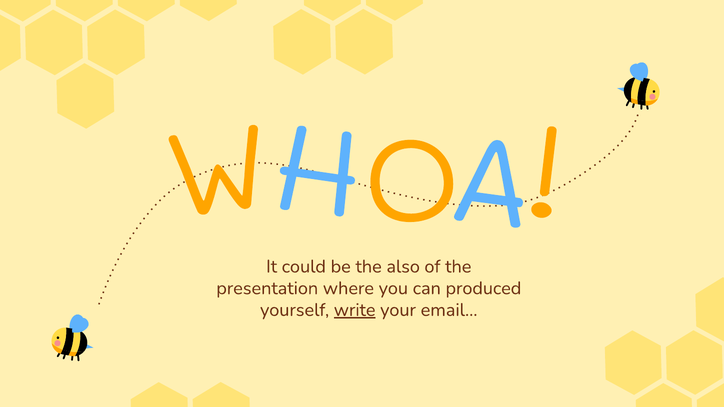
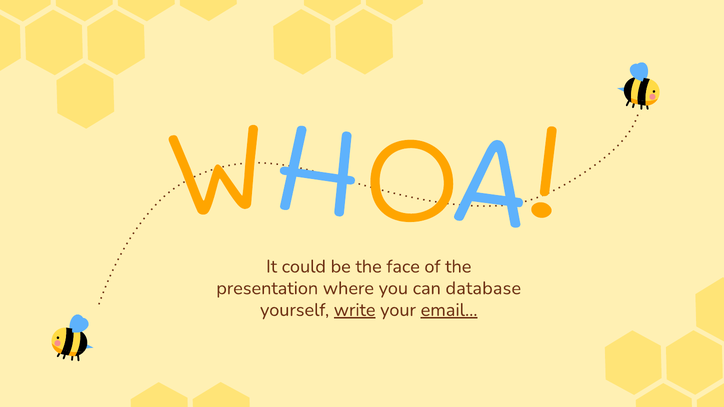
also: also -> face (403, 267)
produced: produced -> database (483, 288)
email… underline: none -> present (449, 310)
